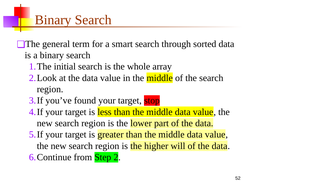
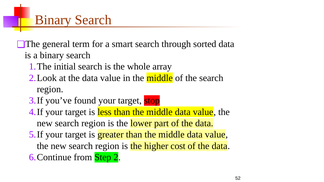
will: will -> cost (178, 146)
